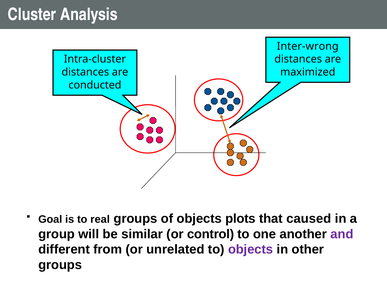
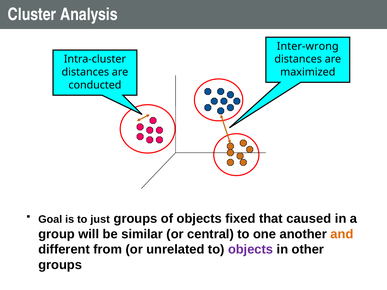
real: real -> just (100, 219)
plots: plots -> fixed (240, 219)
control: control -> central (211, 234)
and colour: purple -> orange (342, 234)
